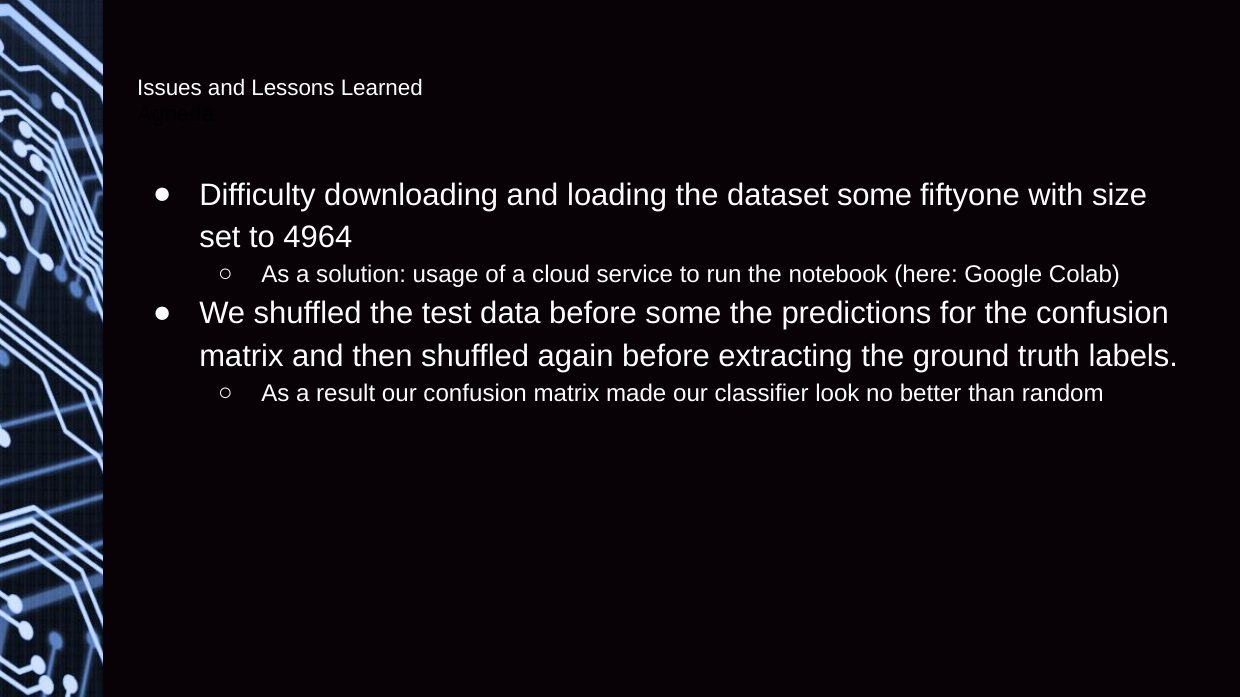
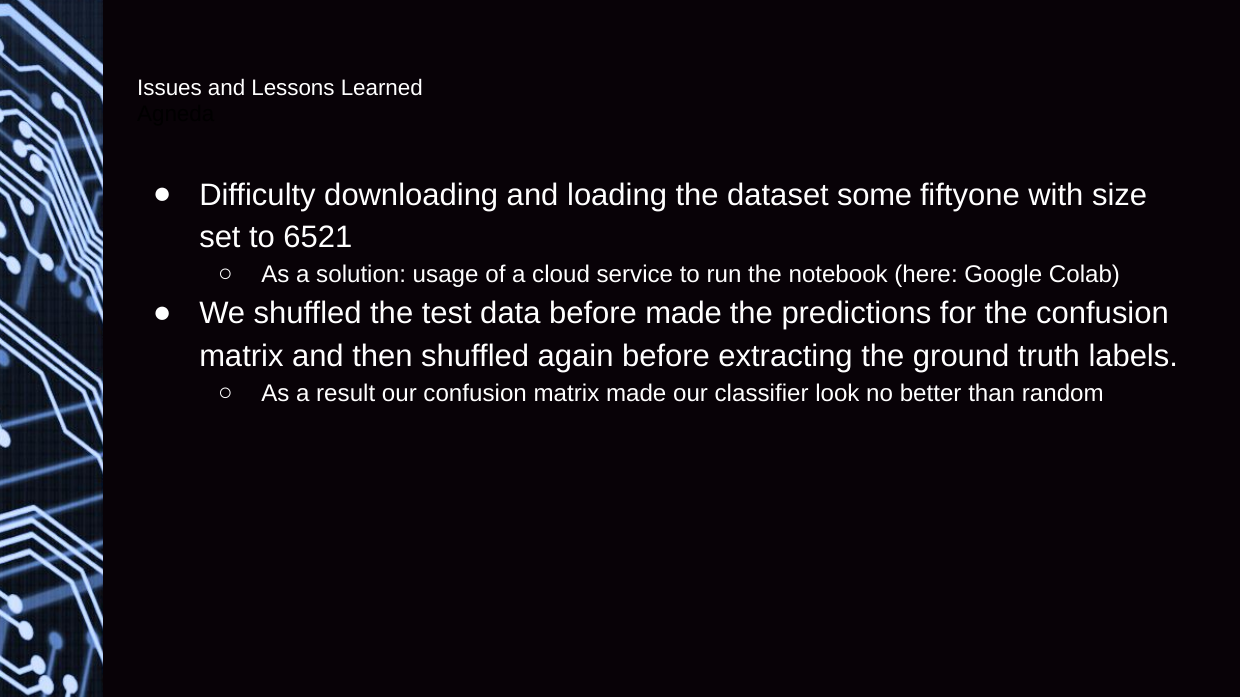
4964: 4964 -> 6521 (318, 238)
before some: some -> made (684, 314)
